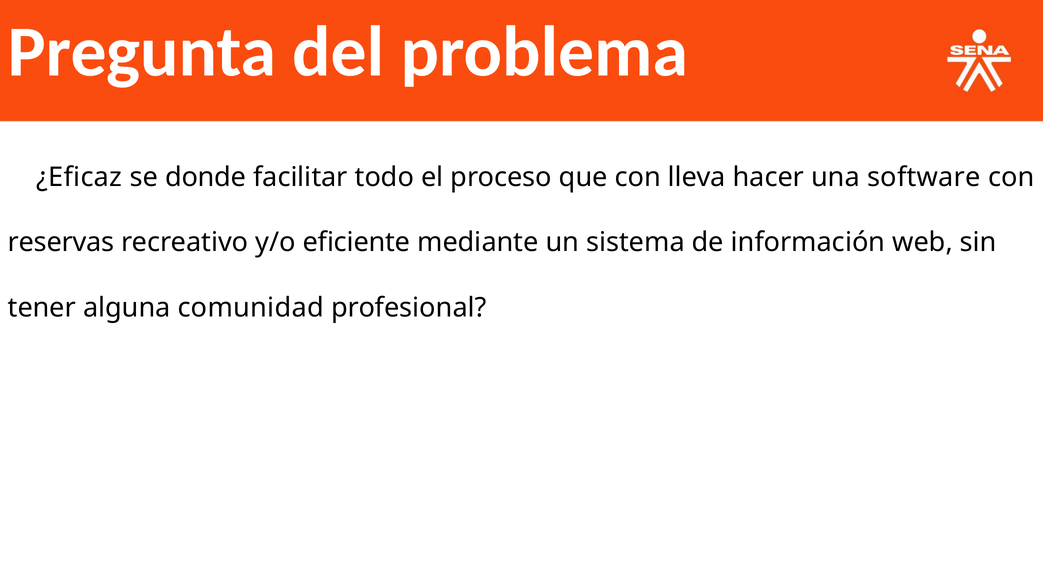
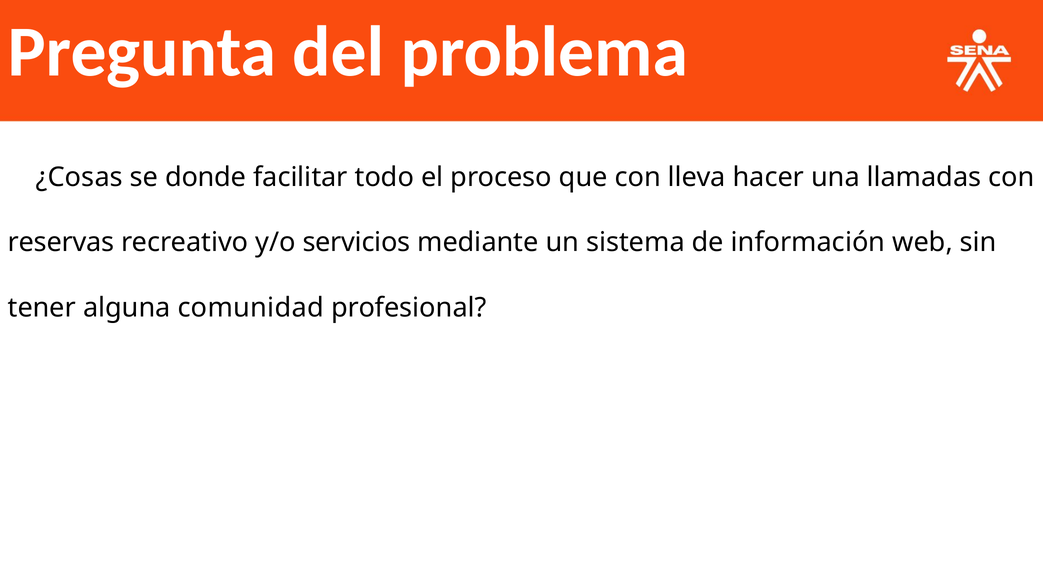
¿Eficaz: ¿Eficaz -> ¿Cosas (79, 177)
software: software -> llamadas (924, 177)
eficiente: eficiente -> servicios (357, 242)
